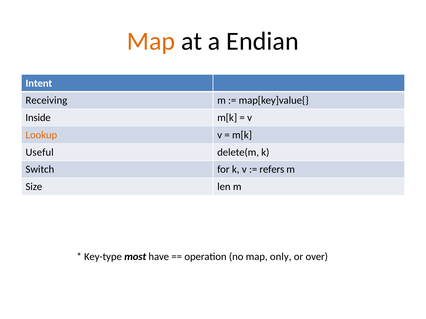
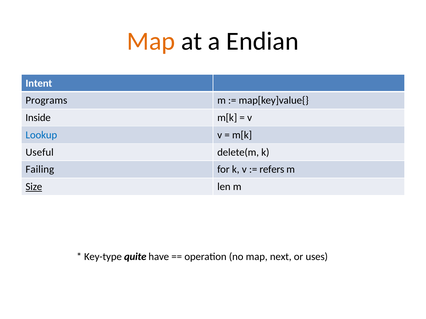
Receiving: Receiving -> Programs (46, 101)
Lookup colour: orange -> blue (41, 135)
Switch: Switch -> Failing (40, 170)
Size underline: none -> present (34, 187)
most: most -> quite (135, 257)
only: only -> next (281, 257)
over: over -> uses (317, 257)
